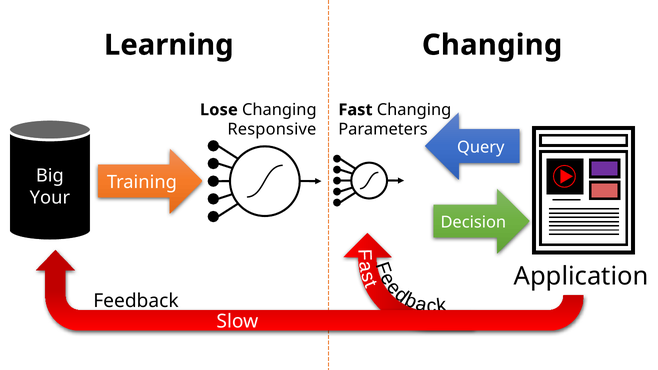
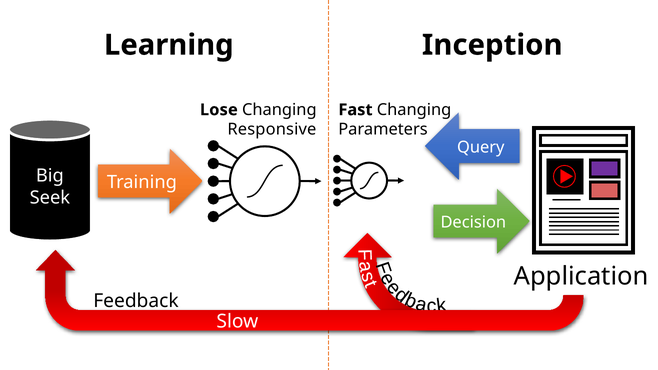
Learning Changing: Changing -> Inception (492, 45)
Your: Your -> Seek (50, 198)
